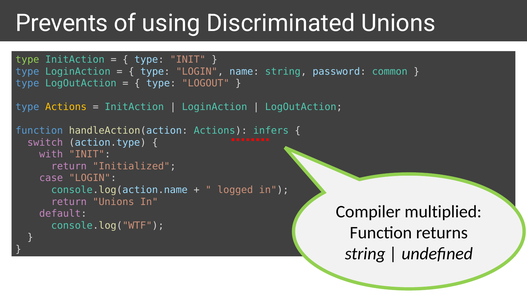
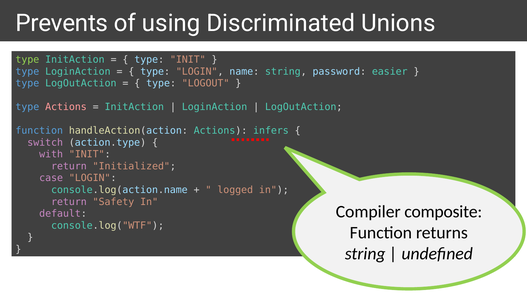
common: common -> easier (390, 72)
Actions colour: yellow -> pink (66, 107)
return Unions: Unions -> Safety (113, 202)
multiplied: multiplied -> composite (443, 212)
